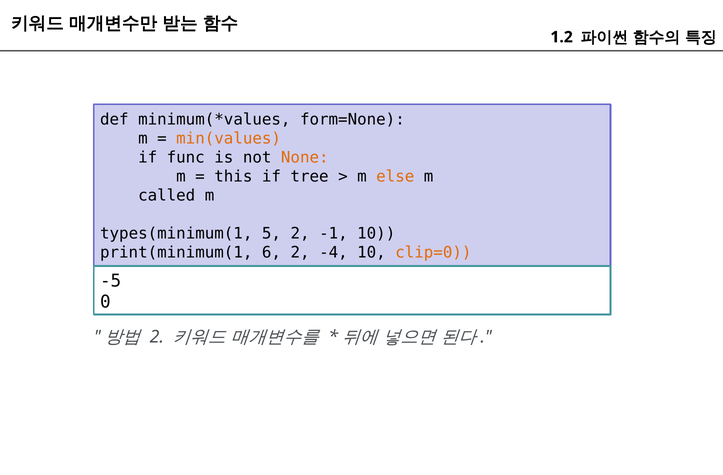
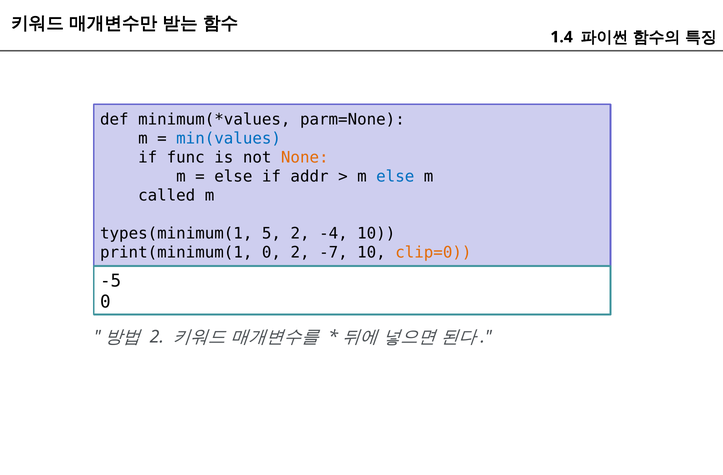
1.2: 1.2 -> 1.4 (562, 37)
form=None: form=None -> parm=None (352, 120)
min(values colour: orange -> blue (229, 139)
this: this -> else (233, 177)
tree: tree -> addr (310, 177)
else colour: orange -> blue (395, 177)
-1: -1 -> -4 (333, 234)
print(minimum(1 6: 6 -> 0 (271, 253)
-4: -4 -> -7 (333, 253)
